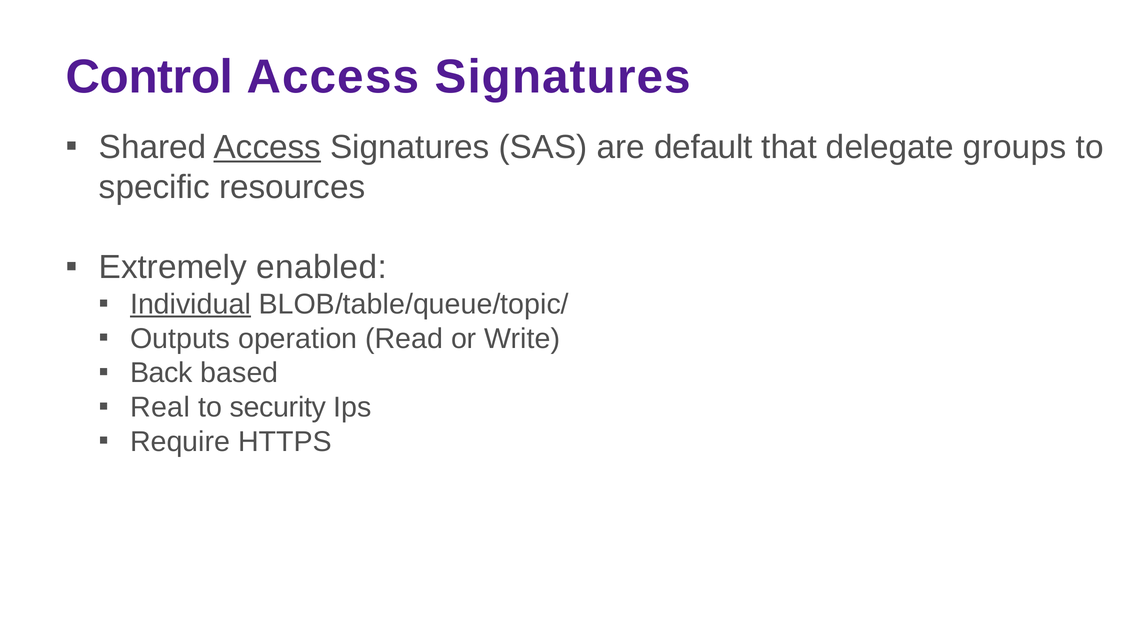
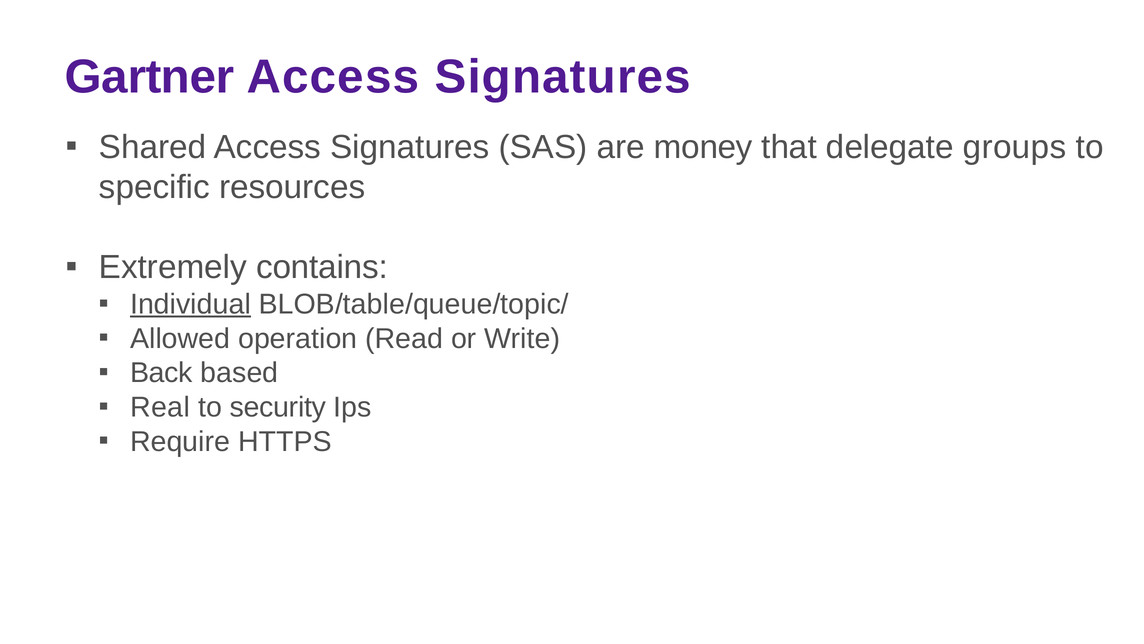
Control: Control -> Gartner (150, 77)
Access underline: present -> none (267, 147)
default: default -> money (703, 147)
enabled: enabled -> contains (322, 267)
Outputs: Outputs -> Allowed (180, 338)
